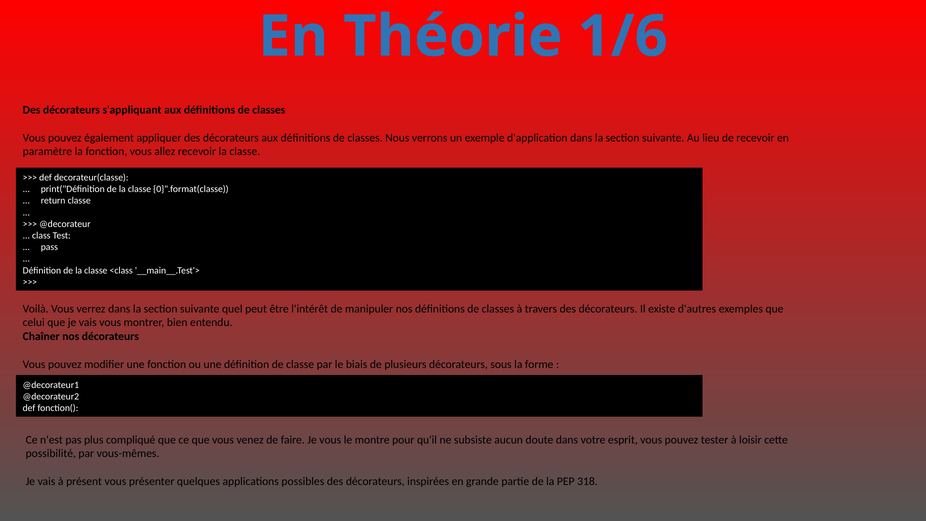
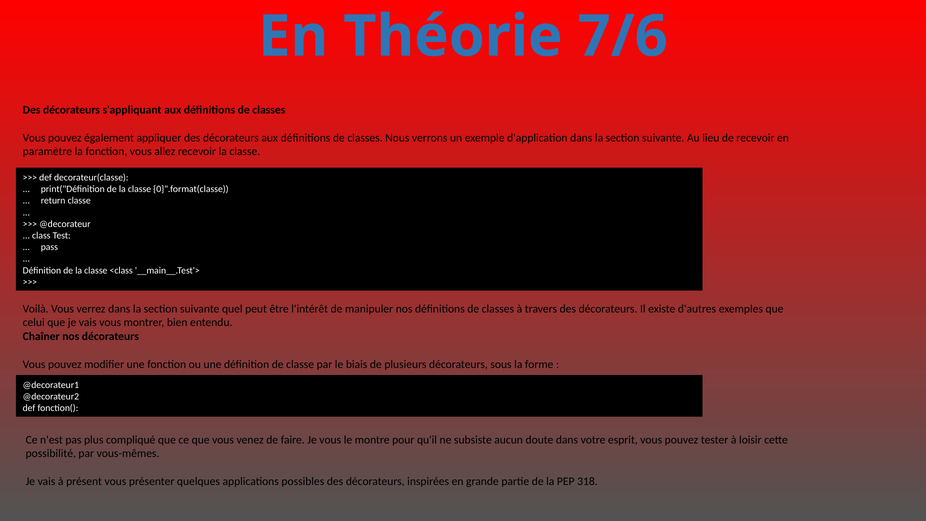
1/6: 1/6 -> 7/6 (623, 37)
